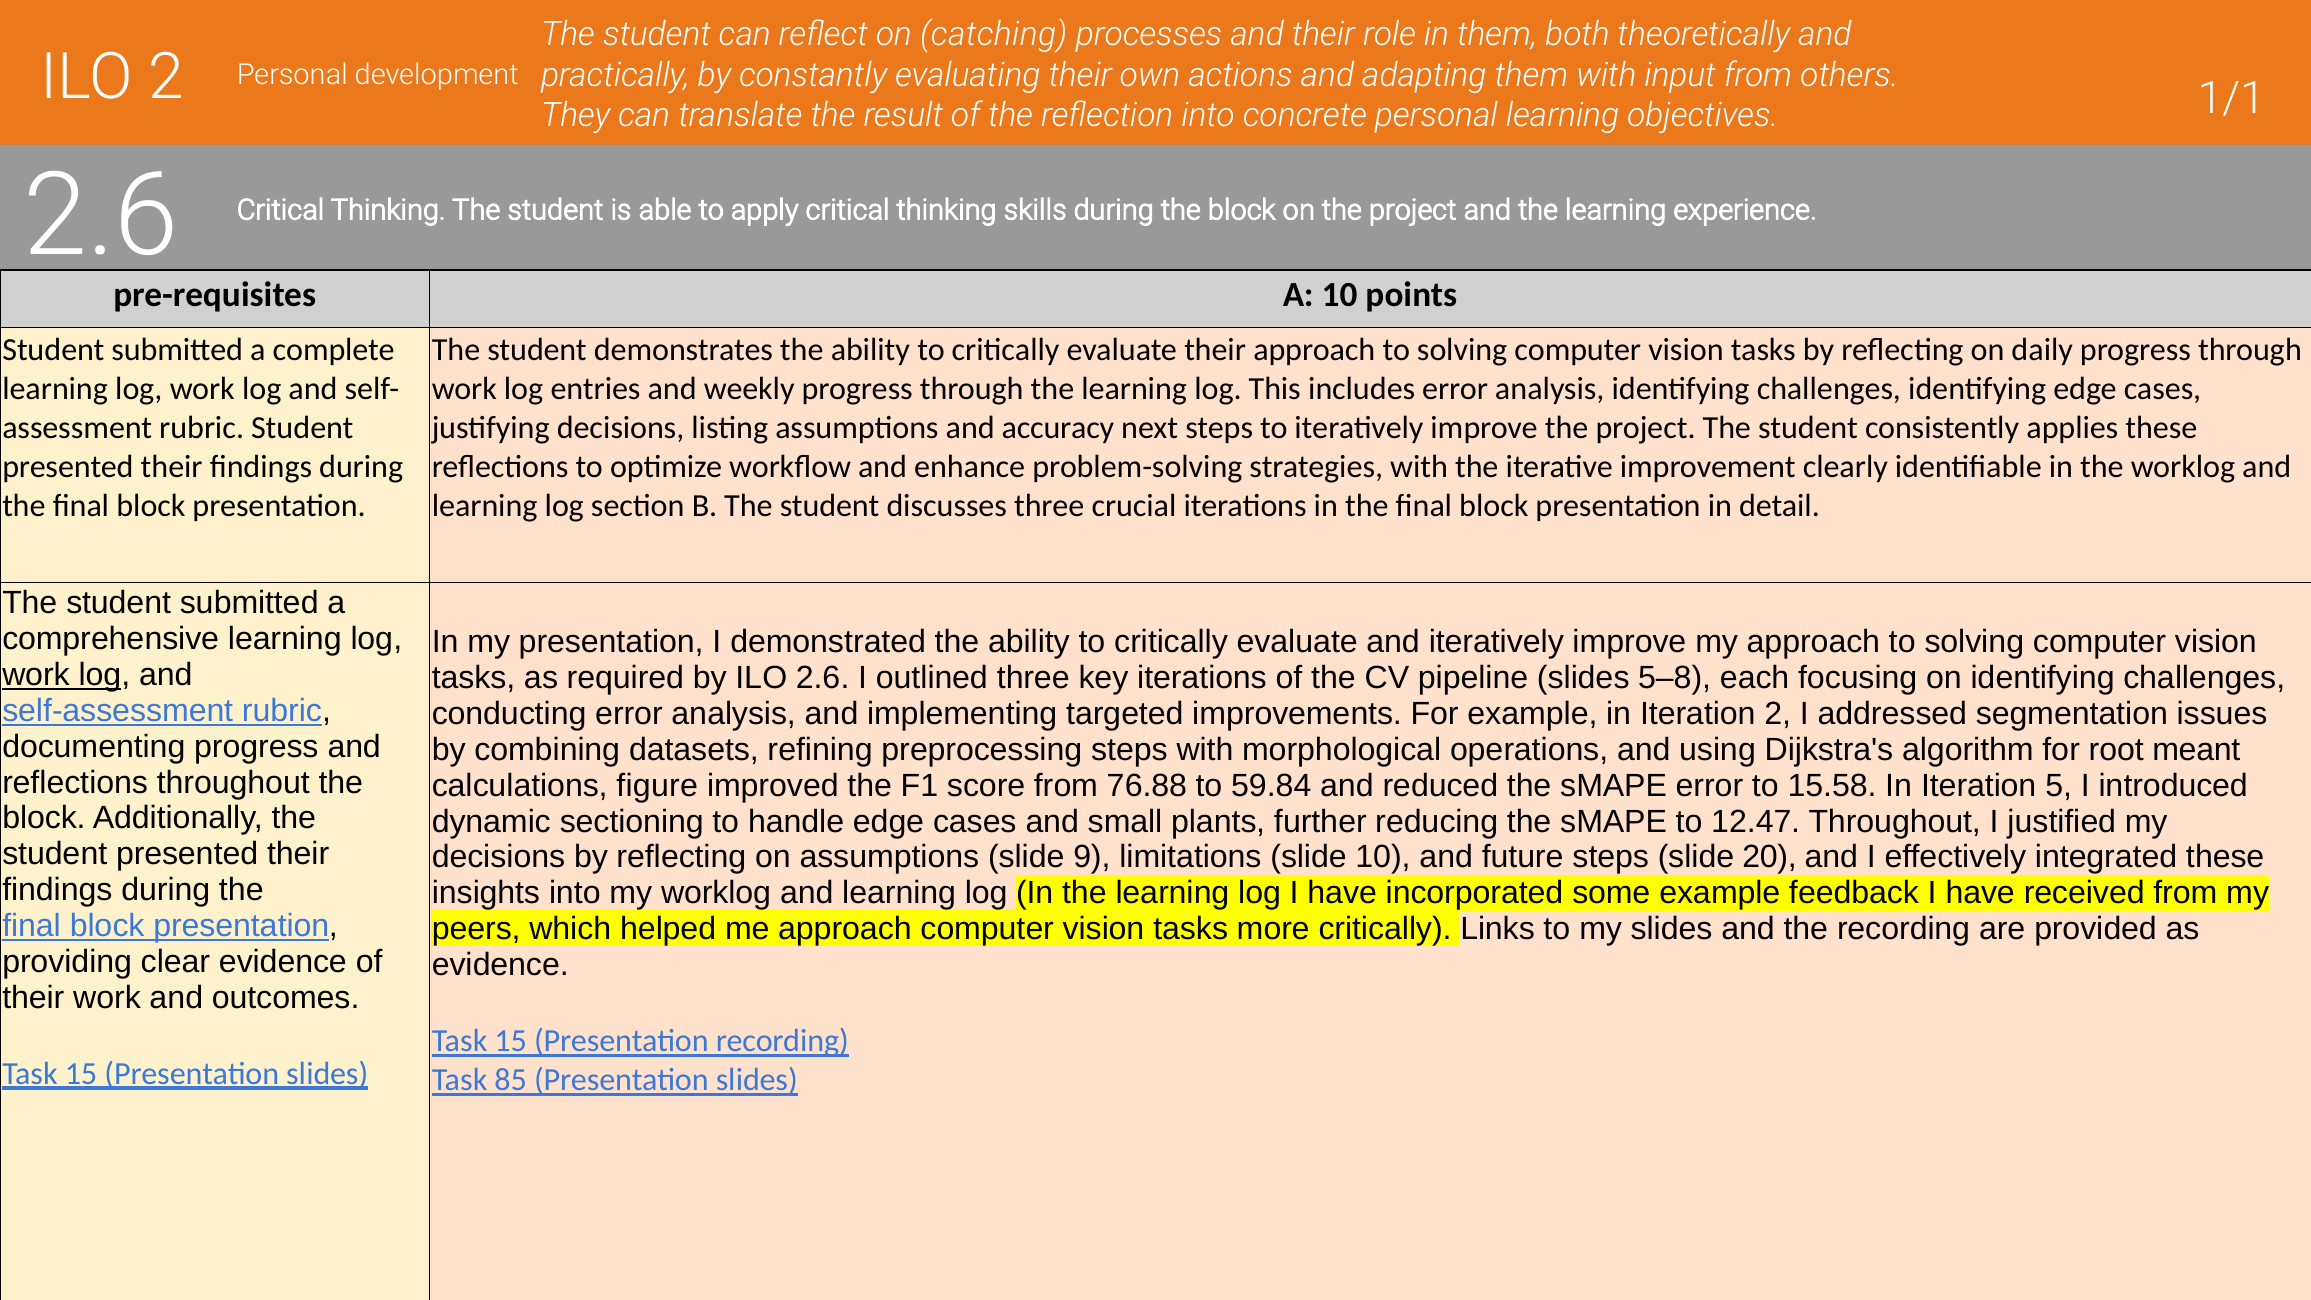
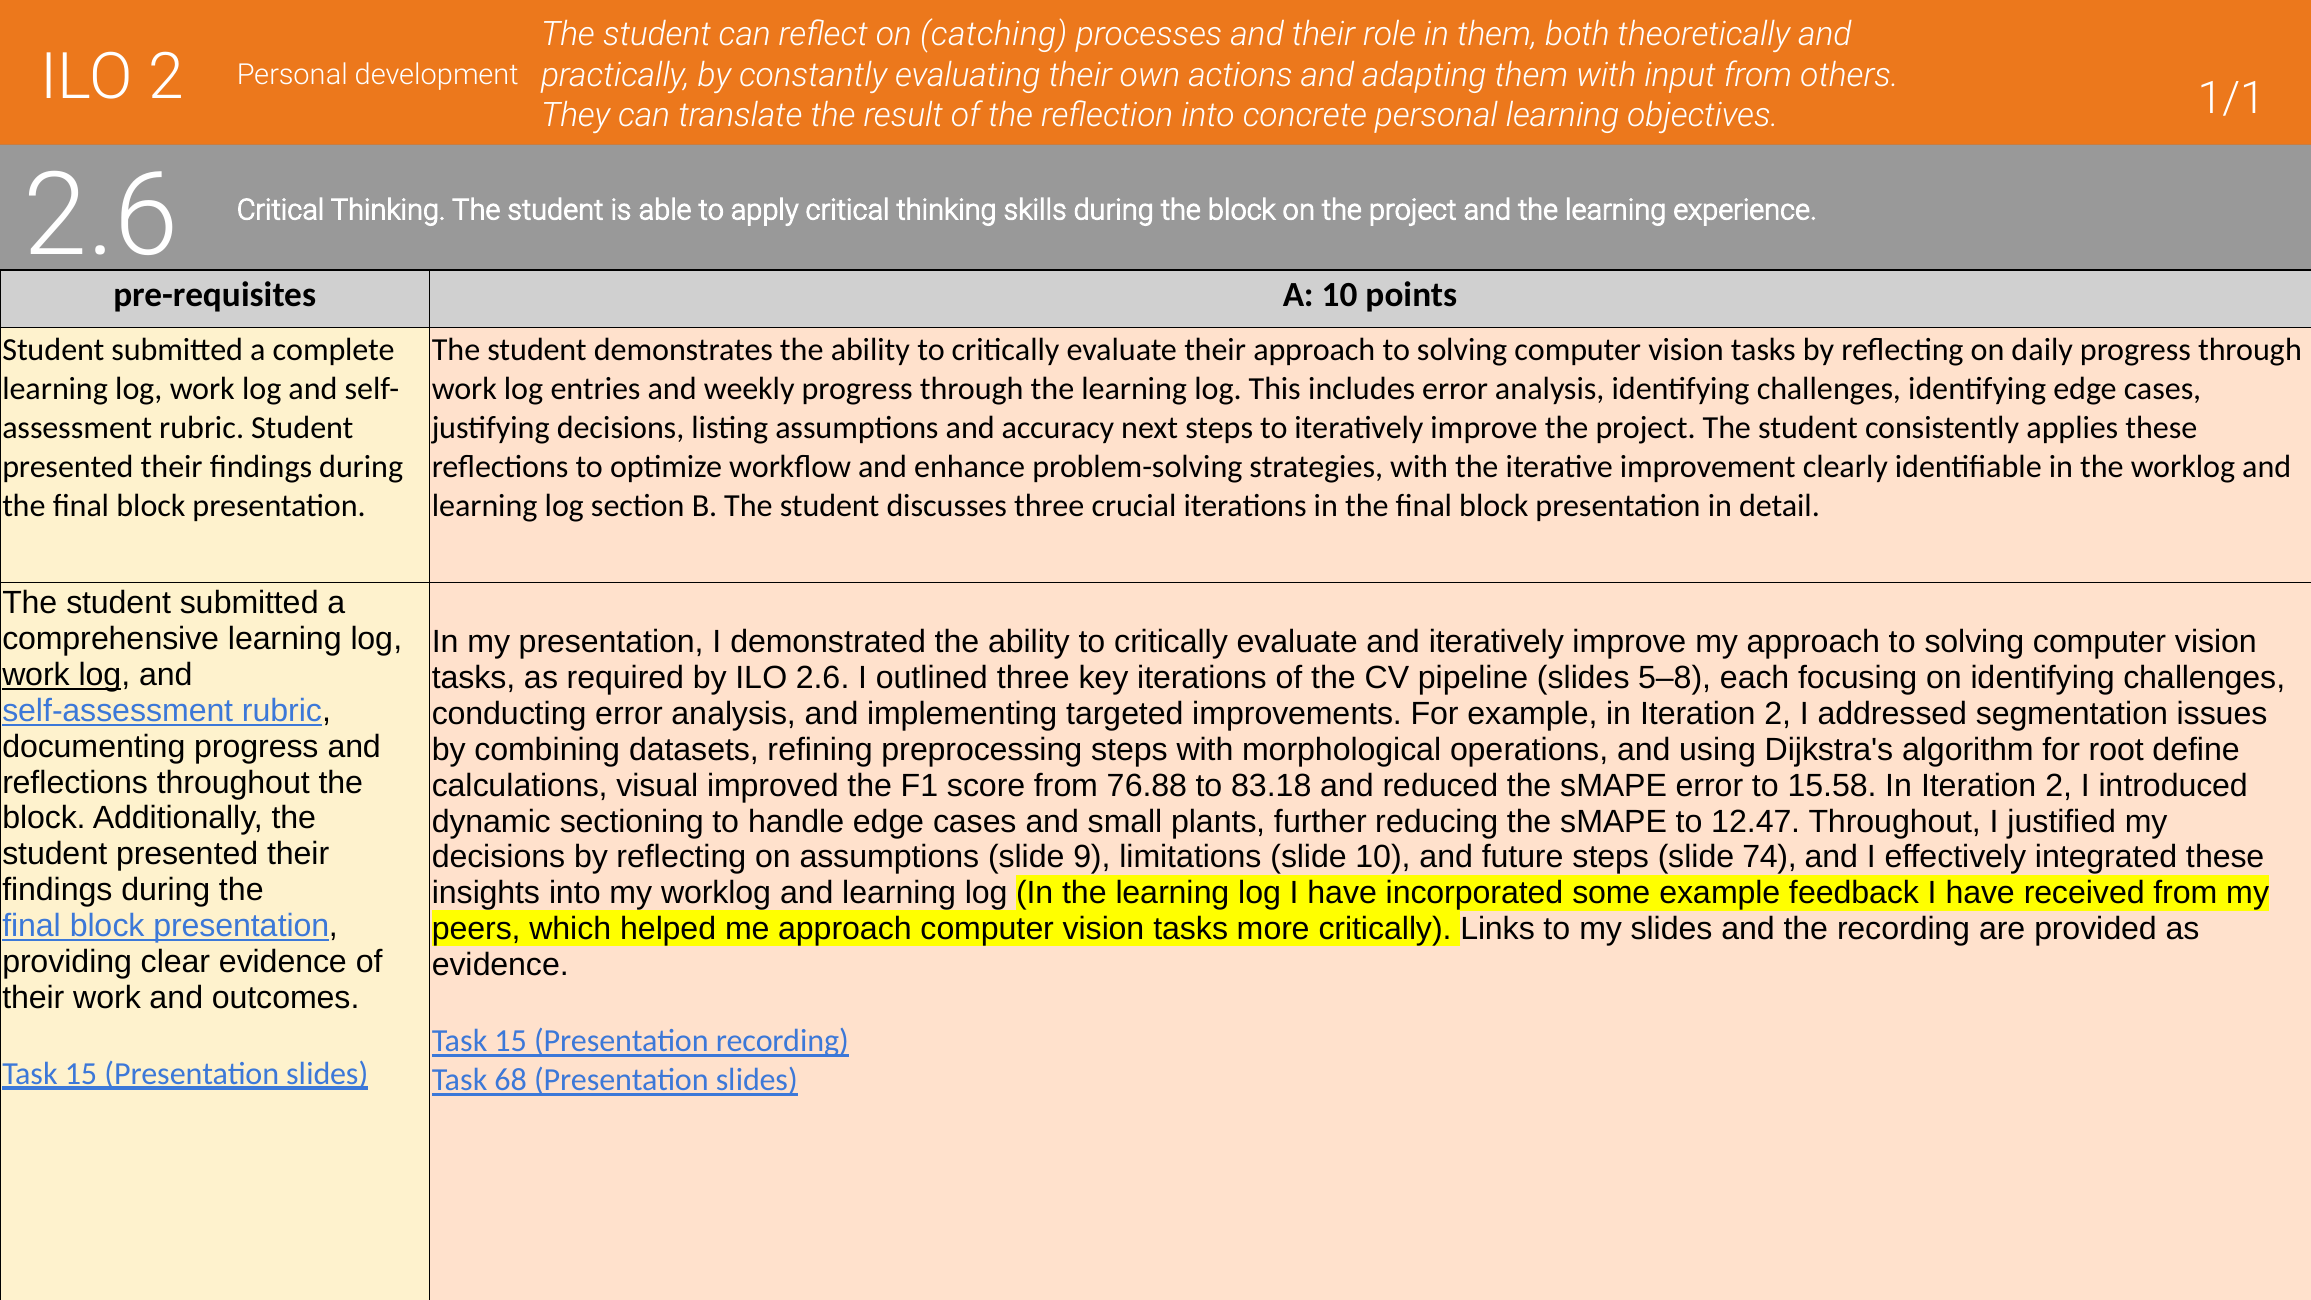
meant: meant -> define (2196, 750)
figure: figure -> visual (657, 786)
59.84: 59.84 -> 83.18 (1271, 786)
15.58 In Iteration 5: 5 -> 2 (2059, 786)
20: 20 -> 74 (1770, 857)
85: 85 -> 68 (511, 1080)
